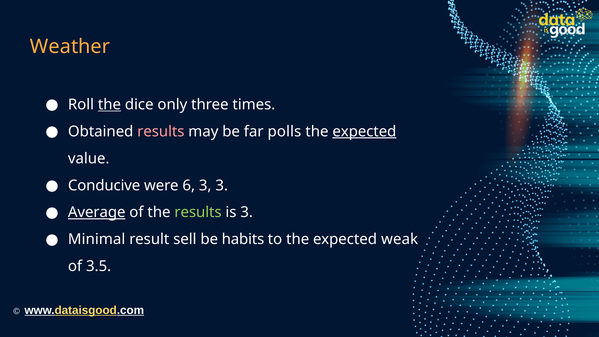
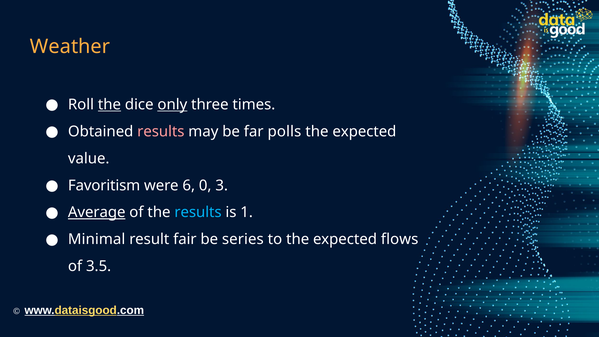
only underline: none -> present (172, 105)
expected underline: present -> none (364, 131)
Conducive: Conducive -> Favoritism (104, 185)
6 3: 3 -> 0 (205, 185)
results colour: light green -> light blue (198, 212)
is 3: 3 -> 1 (247, 212)
sell: sell -> fair (185, 239)
habits: habits -> series (243, 239)
weak: weak -> flows (400, 239)
